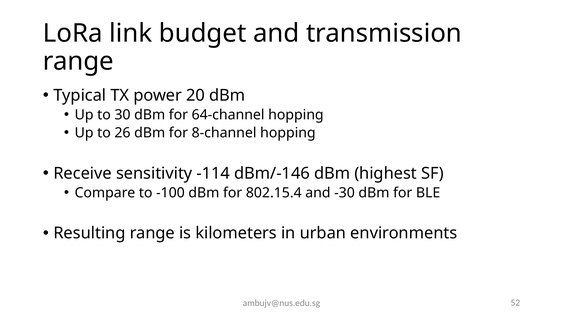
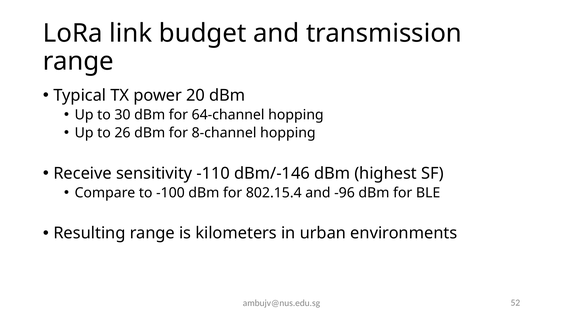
-114: -114 -> -110 (213, 173)
-30: -30 -> -96 (345, 193)
